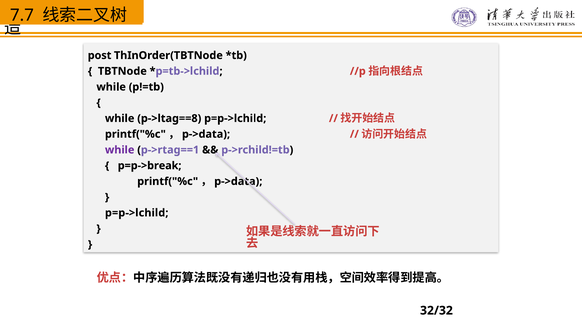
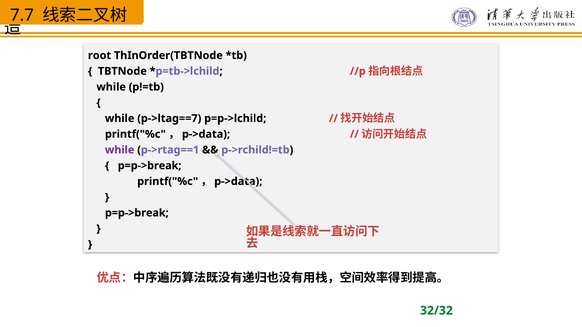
post: post -> root (100, 55)
p->ltag==8: p->ltag==8 -> p->ltag==7 (169, 119)
p=p->lchild: p=p->lchild -> p=p->break (137, 213)
32/32 colour: black -> green (436, 311)
